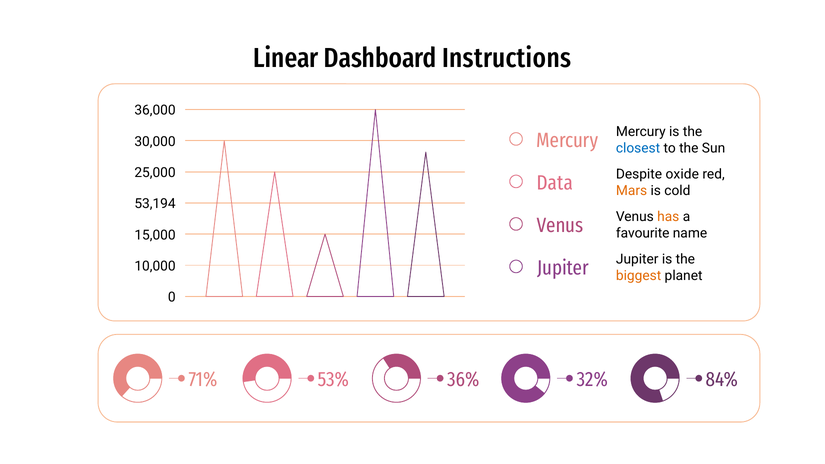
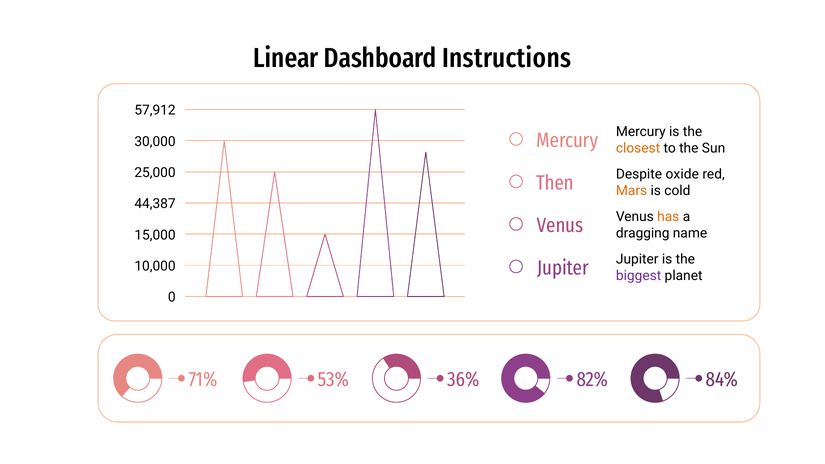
36,000: 36,000 -> 57,912 (155, 110)
closest colour: blue -> orange (638, 148)
Data: Data -> Then (555, 183)
53,194: 53,194 -> 44,387 (155, 204)
favourite: favourite -> dragging (643, 233)
biggest colour: orange -> purple (639, 276)
32%: 32% -> 82% (592, 380)
